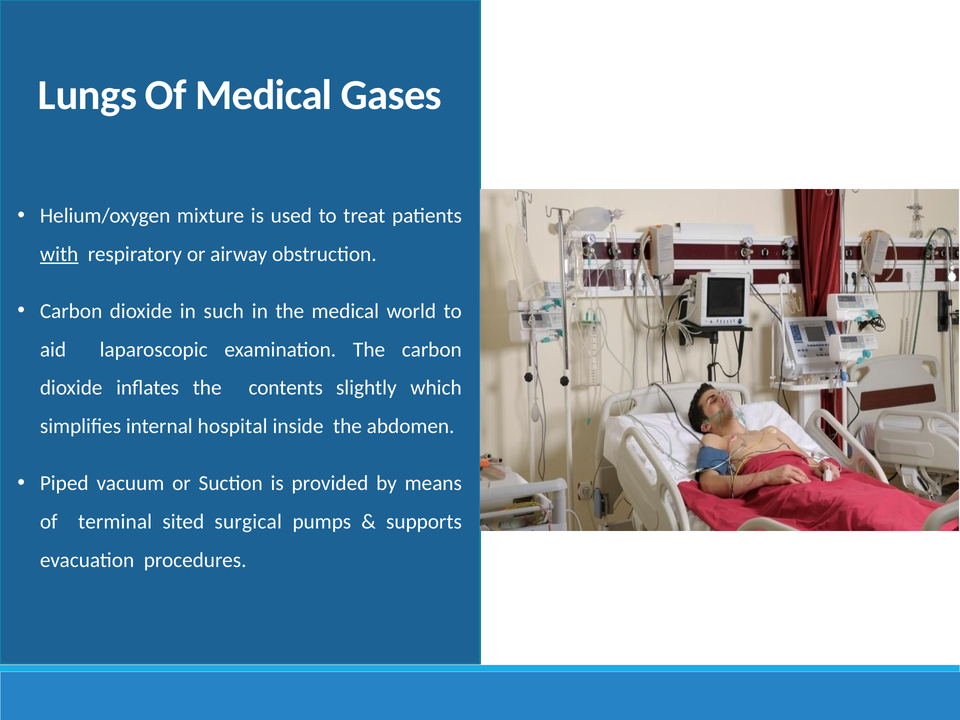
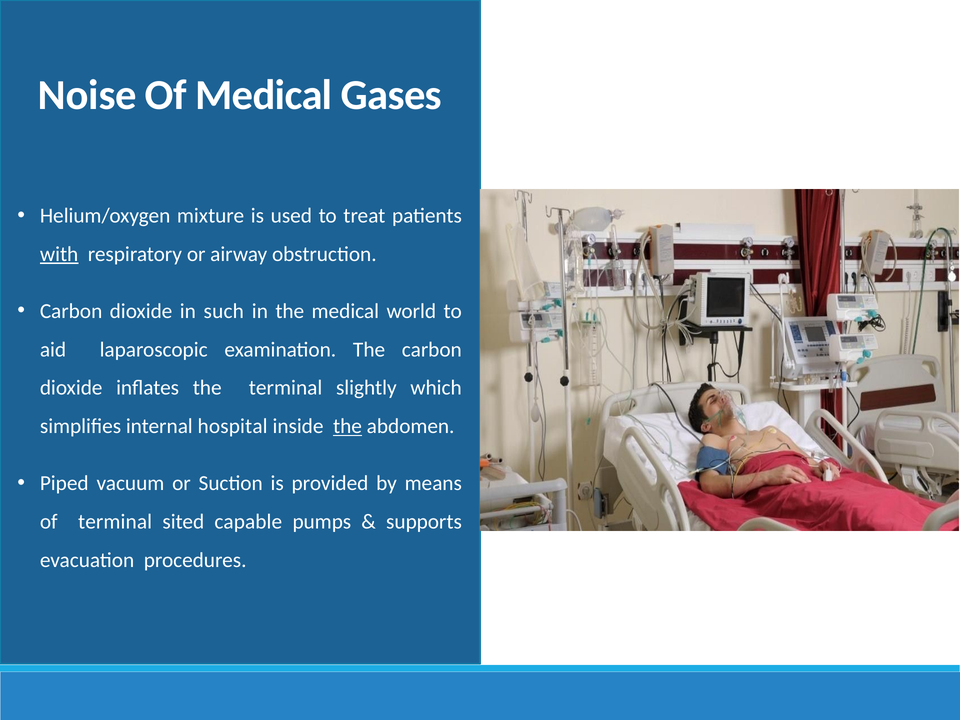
Lungs: Lungs -> Noise (87, 95)
the contents: contents -> terminal (286, 388)
the underline: none -> present (347, 426)
surgical: surgical -> capable (248, 522)
